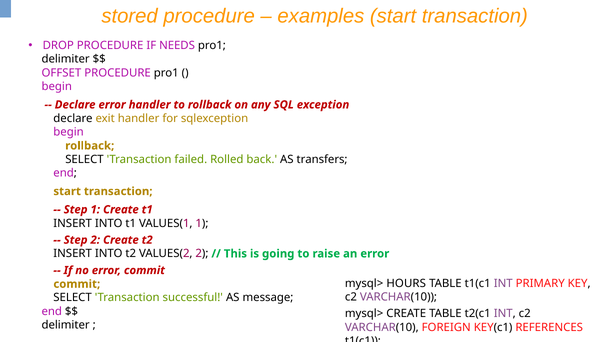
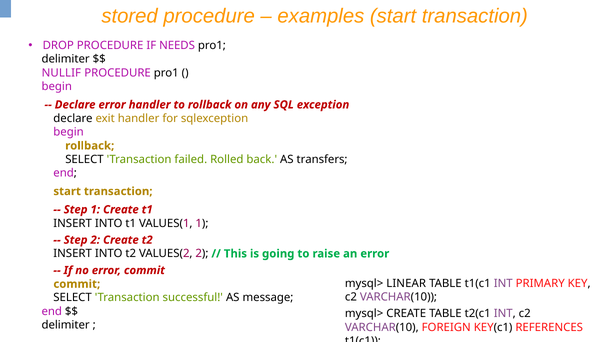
OFFSET: OFFSET -> NULLIF (61, 73)
HOURS: HOURS -> LINEAR (406, 284)
